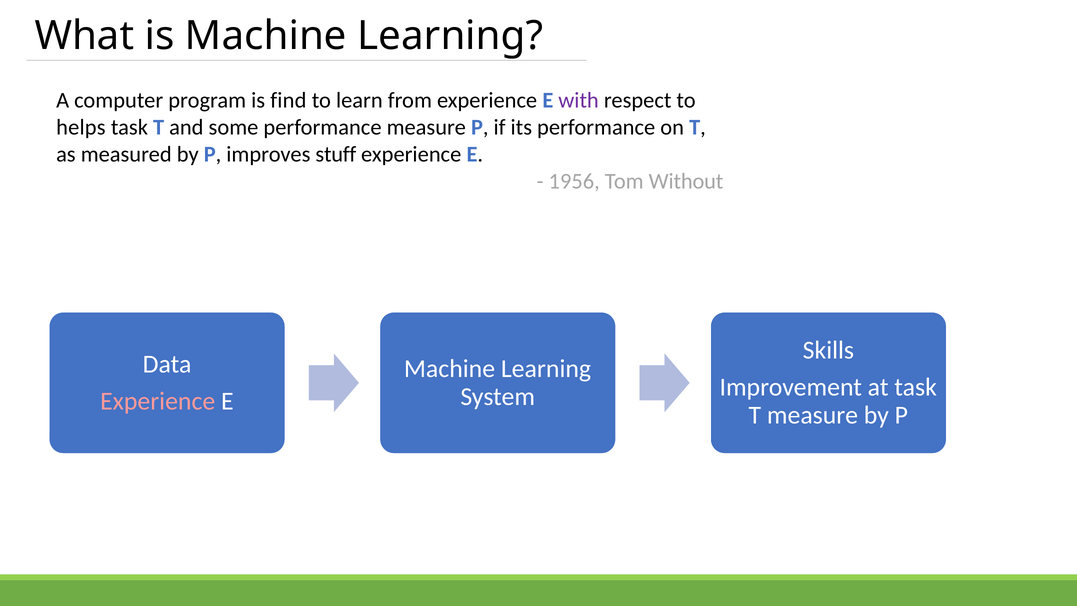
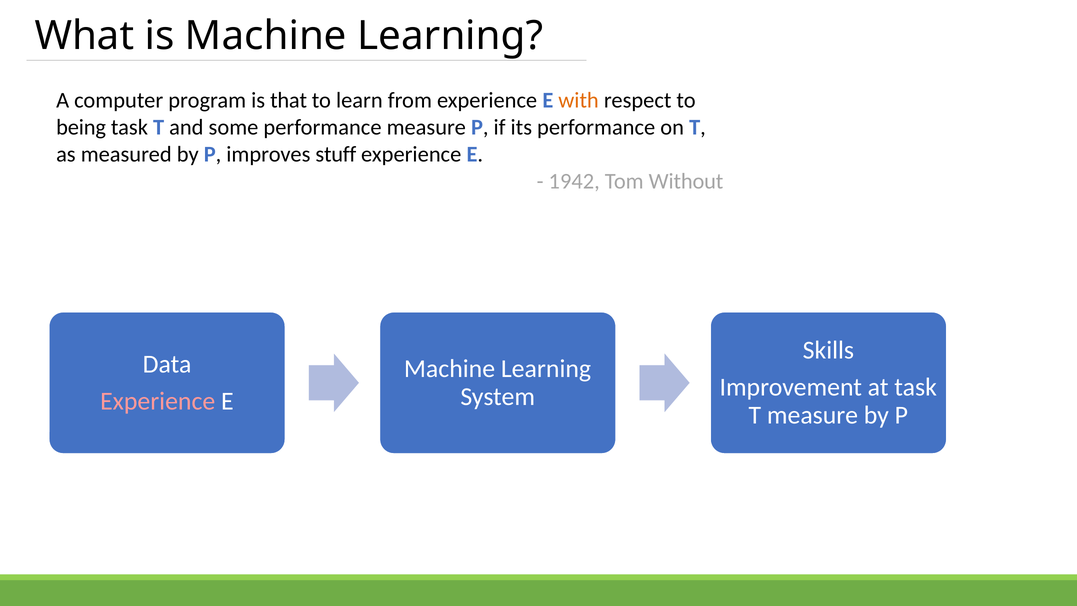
find: find -> that (289, 100)
with colour: purple -> orange (579, 100)
helps: helps -> being (81, 127)
1956: 1956 -> 1942 (574, 181)
